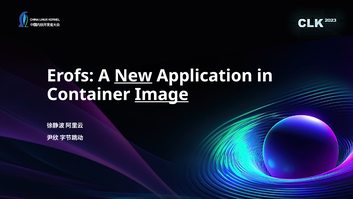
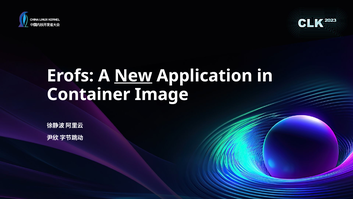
Image underline: present -> none (162, 94)
